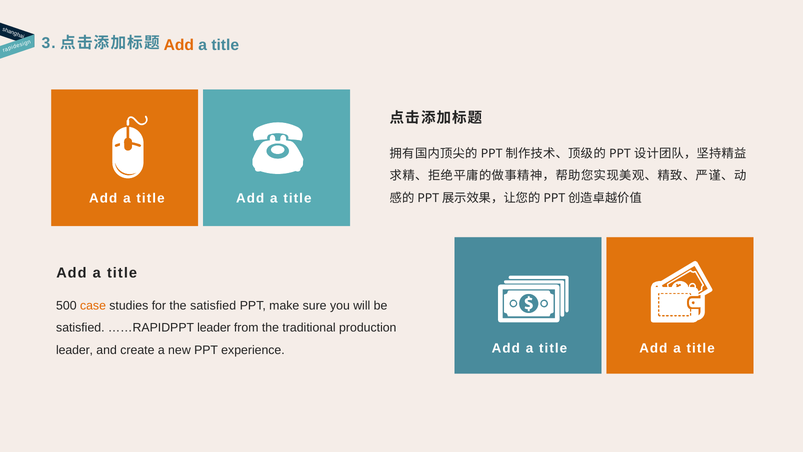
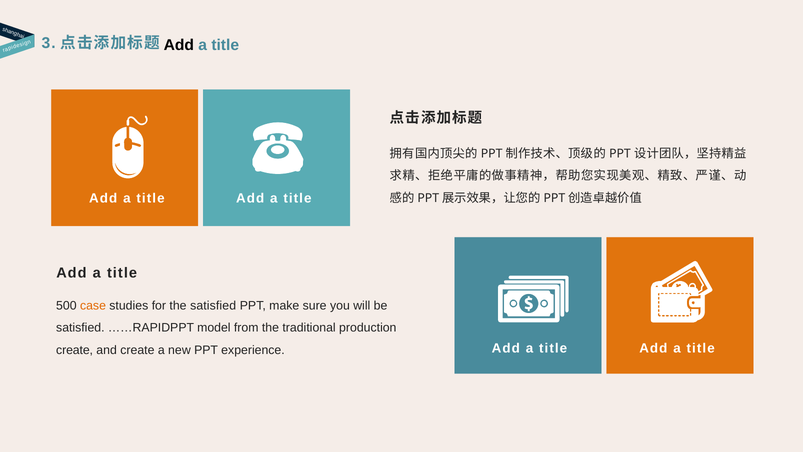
Add colour: orange -> black (179, 45)
……RAPIDPPT leader: leader -> model (214, 328)
leader: leader -> create (75, 350)
